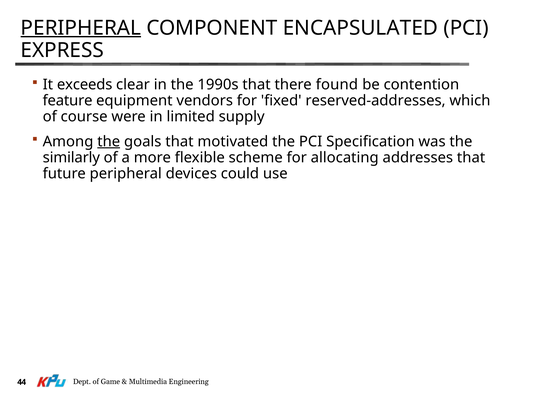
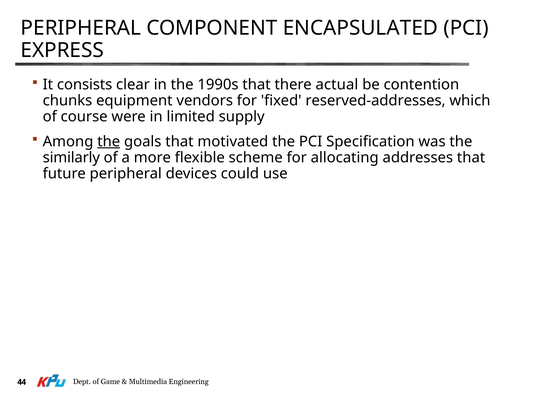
PERIPHERAL underline: present -> none (81, 28)
exceeds: exceeds -> consists (85, 85)
found: found -> actual (337, 85)
feature: feature -> chunks (67, 101)
